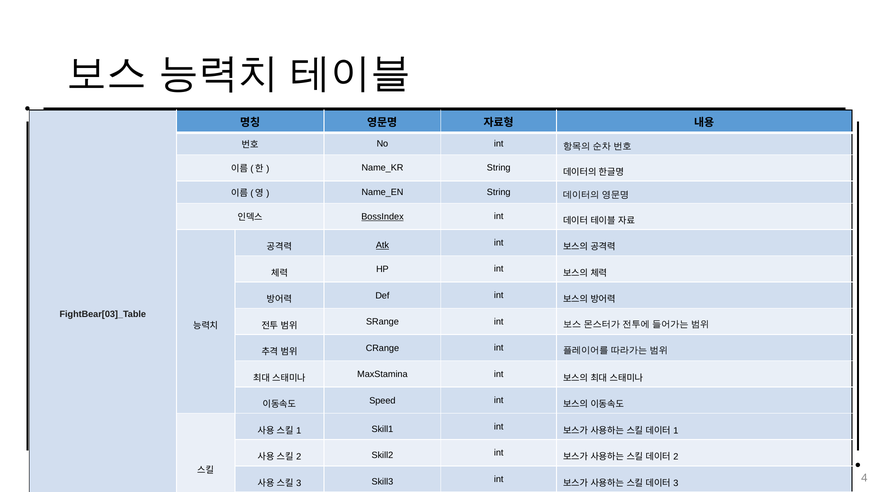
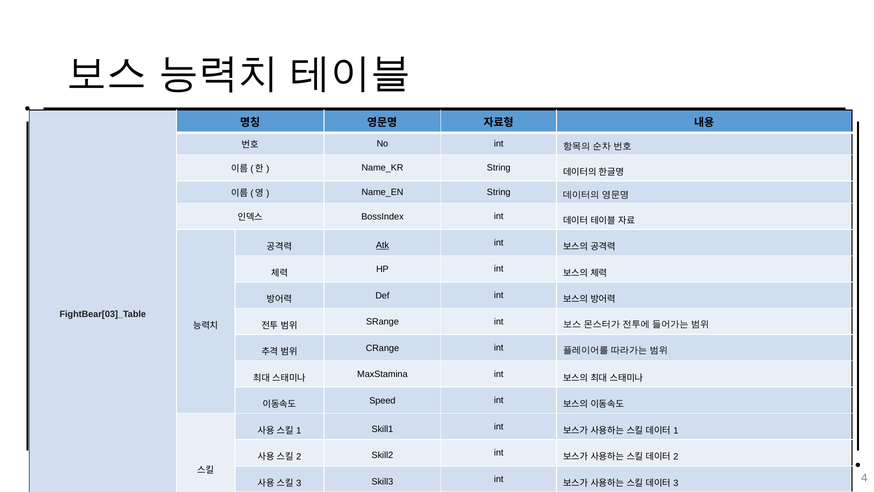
BossIndex underline: present -> none (382, 217)
